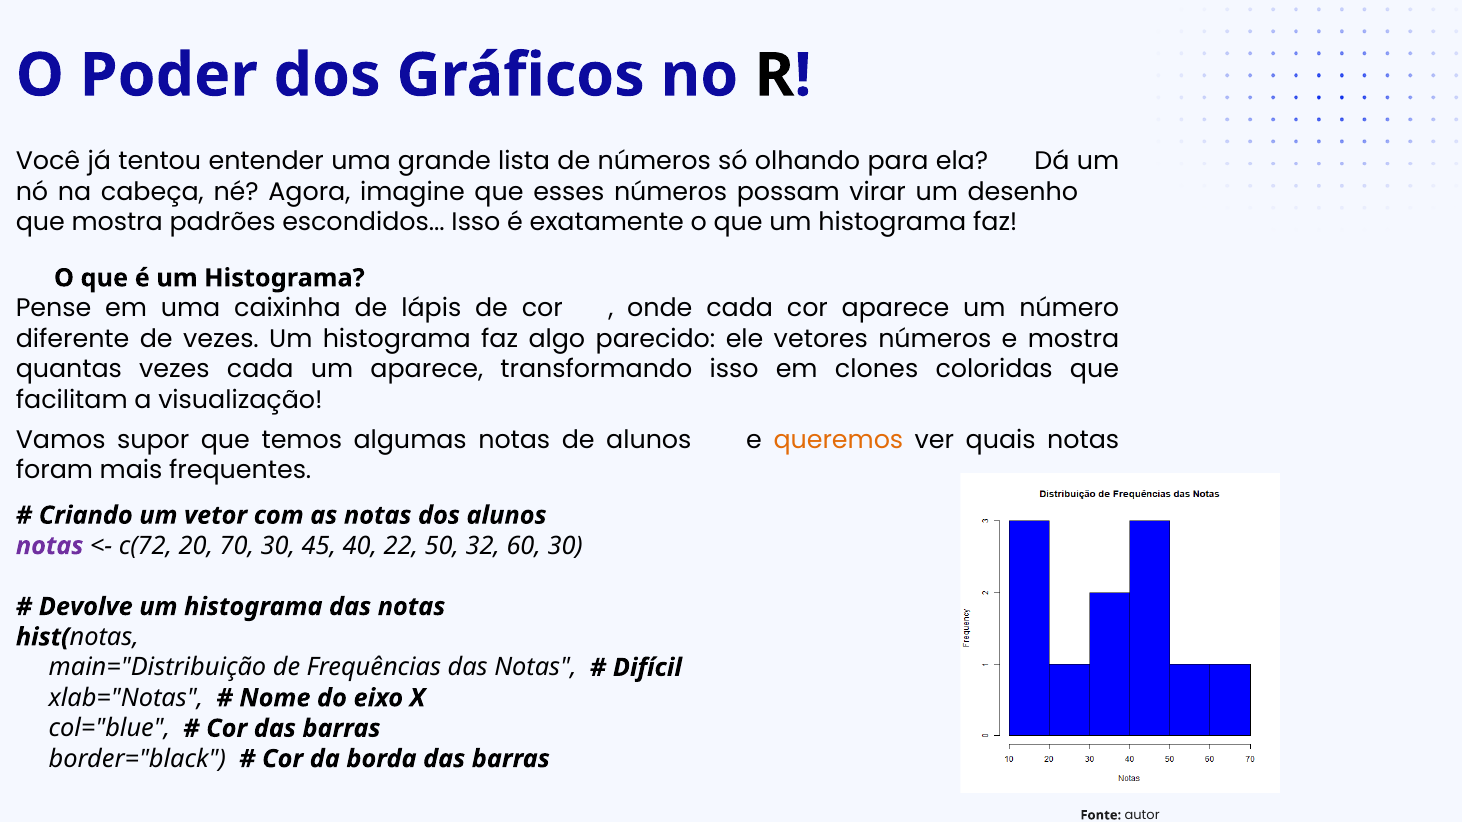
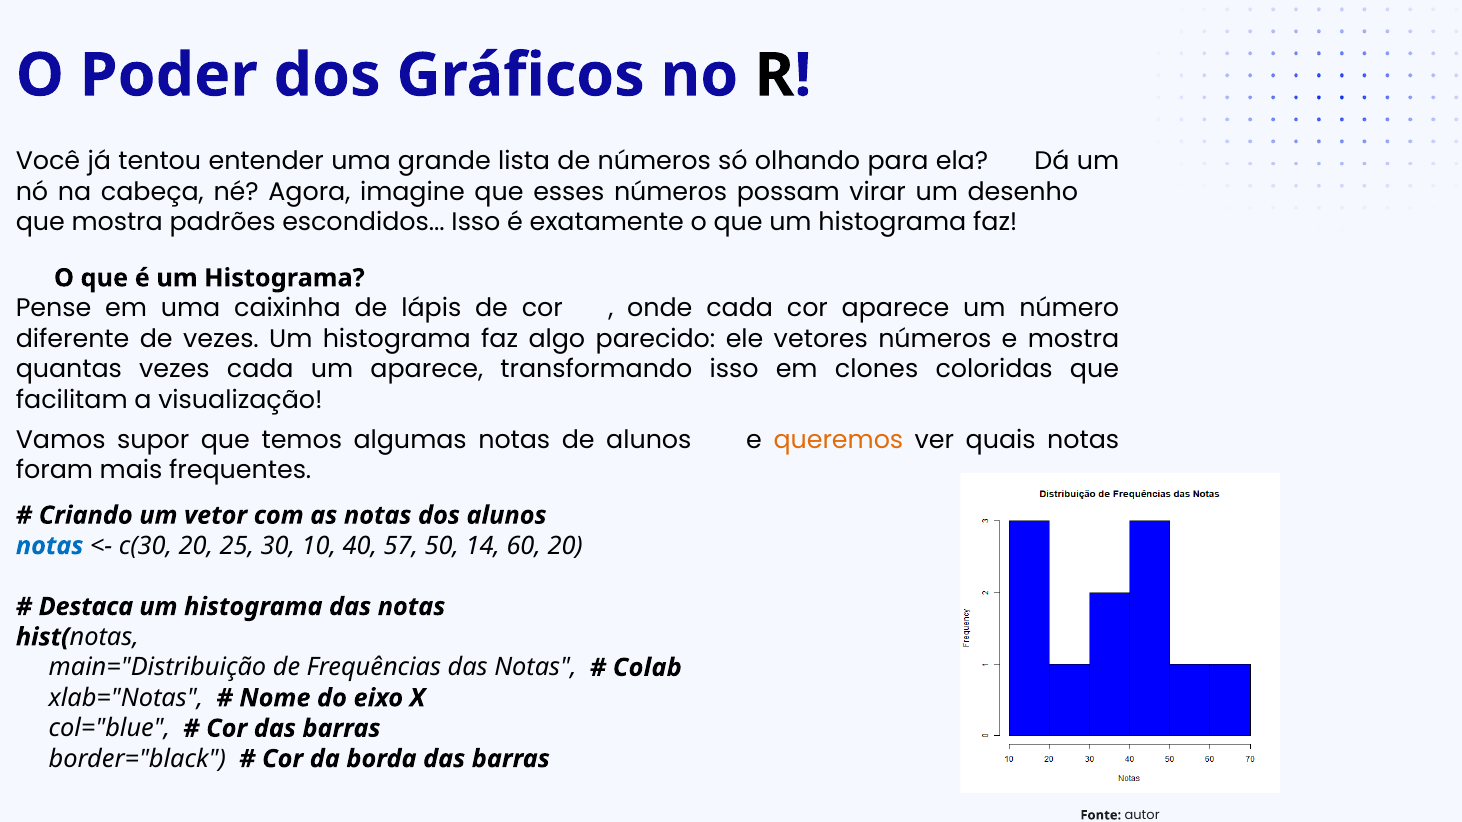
notas colour: purple -> blue (50, 546)
c(72: c(72 -> c(30 (145, 546)
70: 70 -> 25 (237, 546)
45: 45 -> 10 (319, 546)
22: 22 -> 57 (401, 546)
32: 32 -> 14 (483, 546)
60 30: 30 -> 20 (565, 546)
Devolve: Devolve -> Destaca (86, 607)
Difícil: Difícil -> Colab (647, 668)
